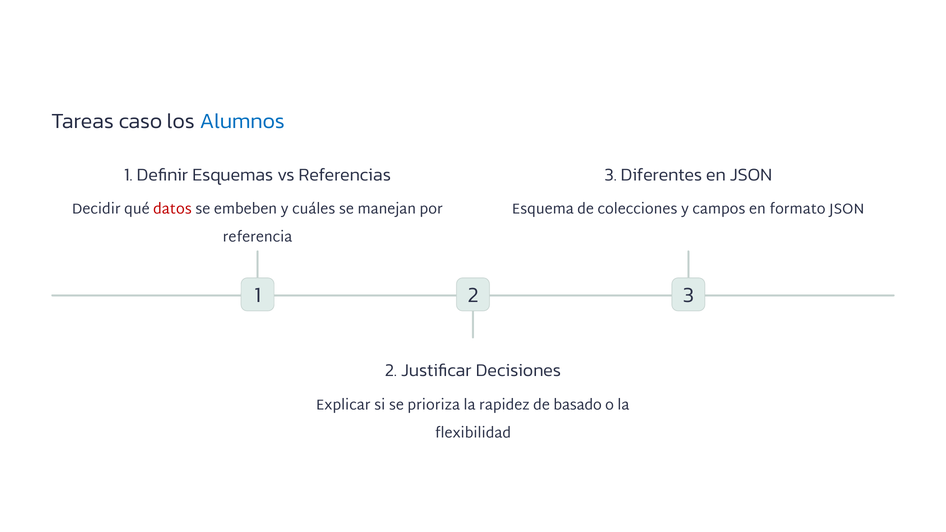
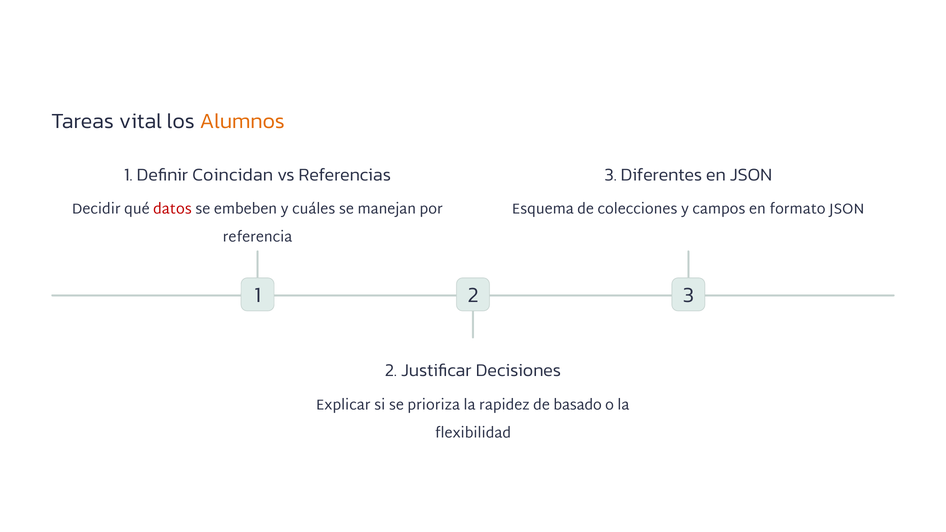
caso: caso -> vital (140, 121)
Alumnos colour: blue -> orange (242, 121)
Esquemas: Esquemas -> Coincidan (233, 175)
